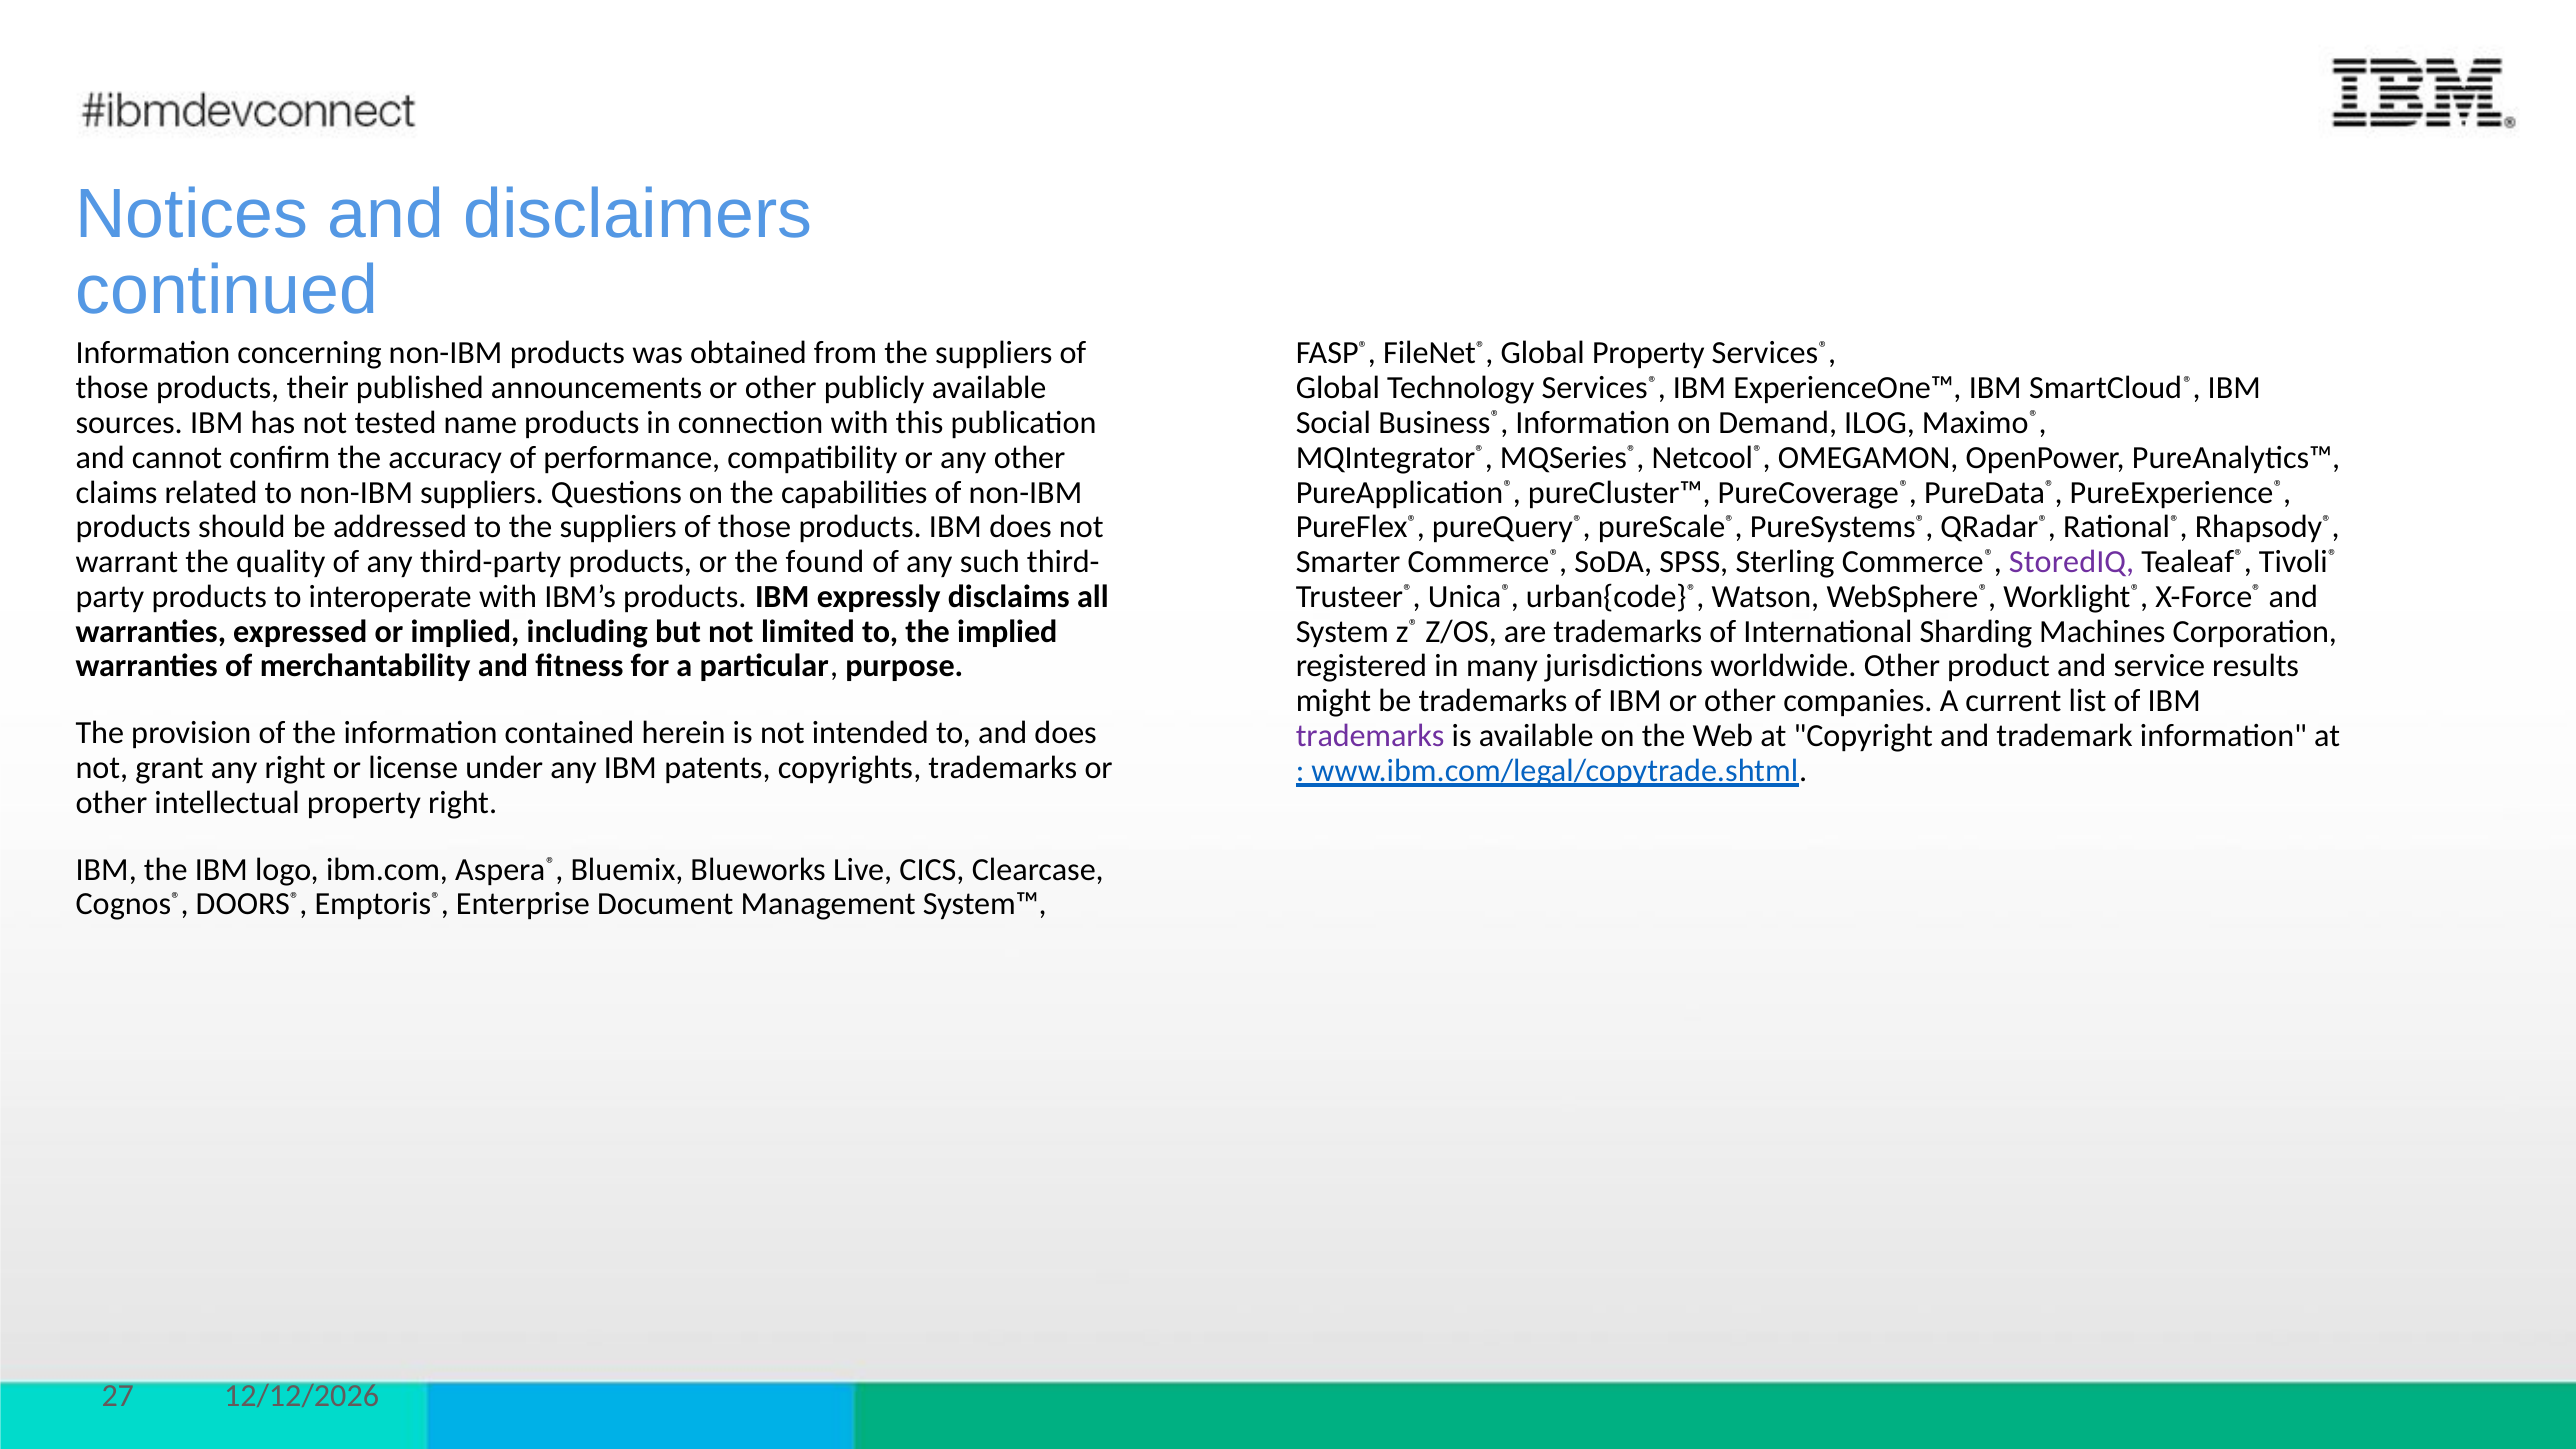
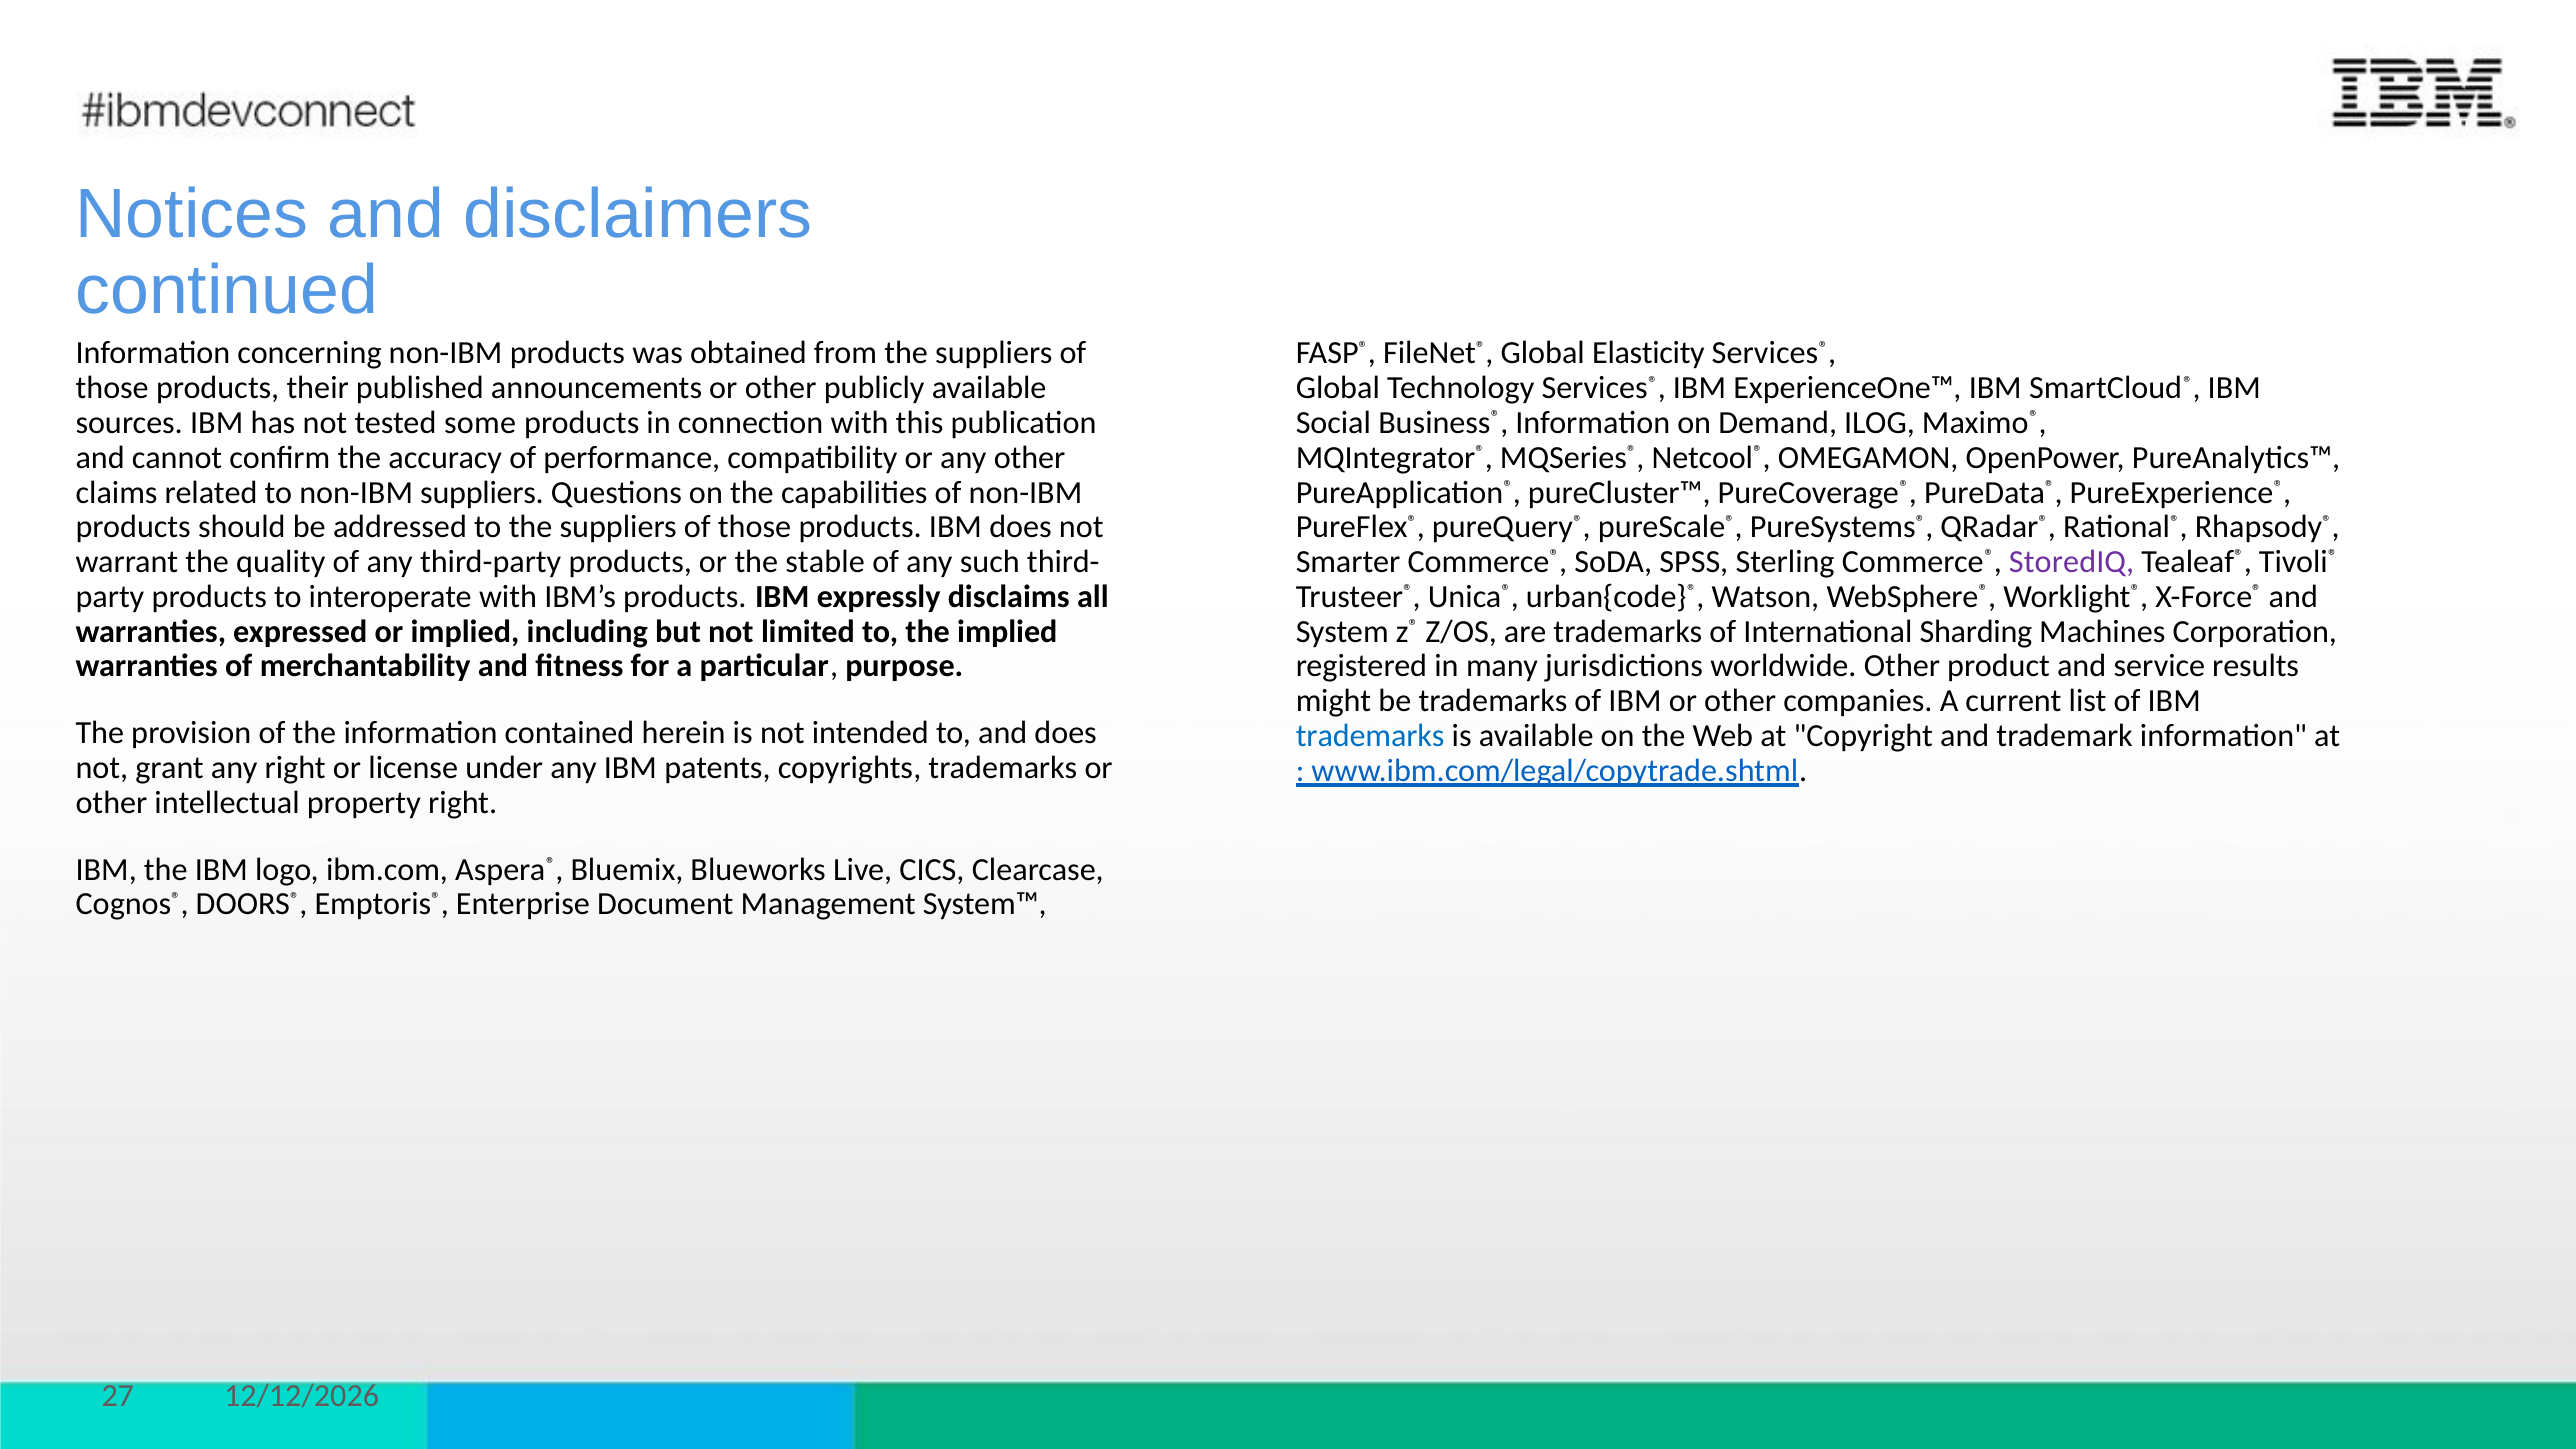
Global Property: Property -> Elasticity (1648, 353)
name: name -> some (480, 423)
found: found -> stable (825, 562)
trademarks colour: purple -> blue (1370, 736)
